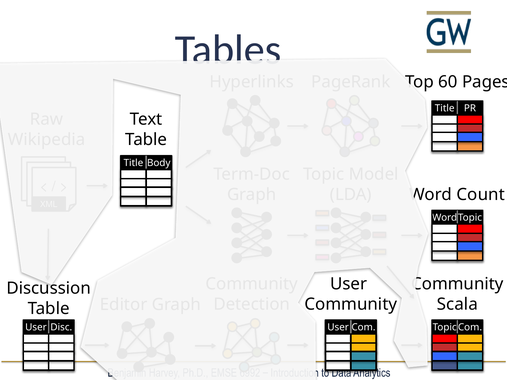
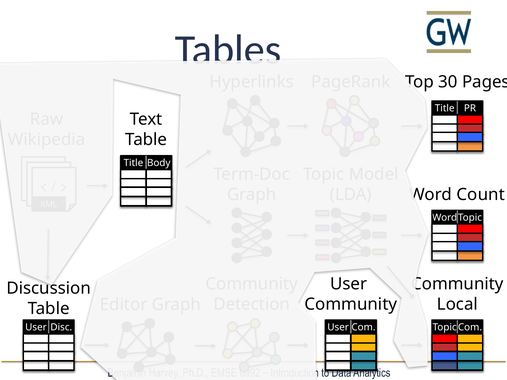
60: 60 -> 30 (448, 82)
Scala: Scala -> Local (457, 304)
